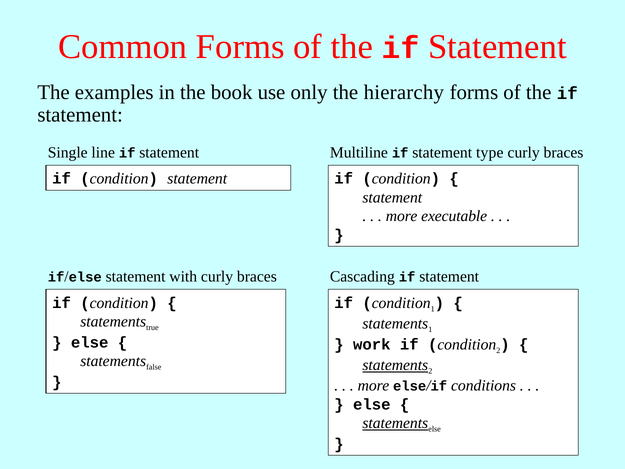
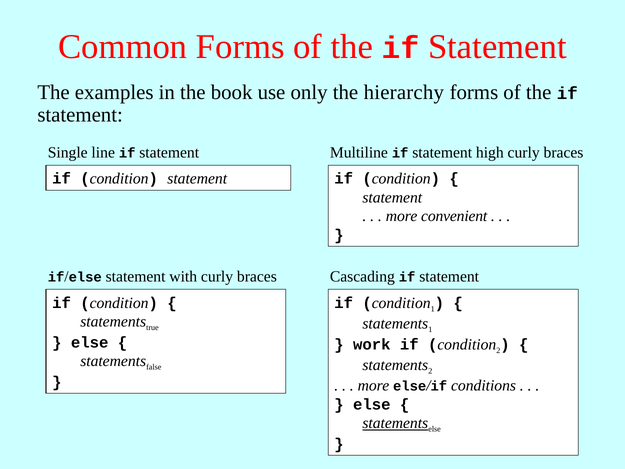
type: type -> high (490, 152)
executable: executable -> convenient (454, 216)
statements underline: present -> none (395, 365)
